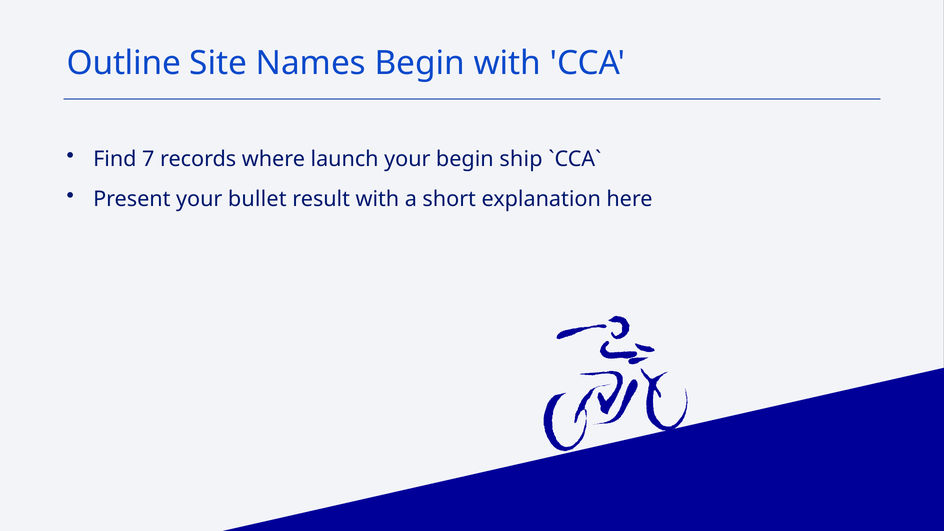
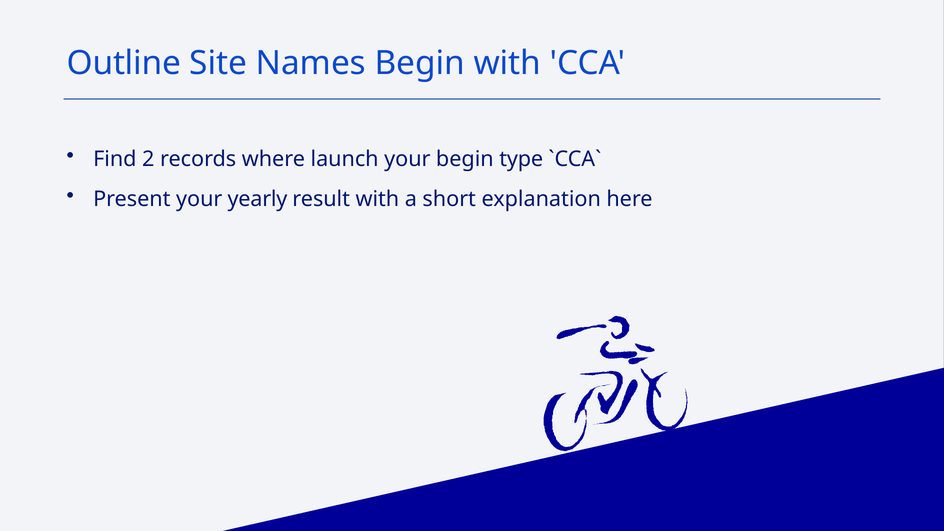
7: 7 -> 2 (148, 159)
ship: ship -> type (521, 159)
bullet: bullet -> yearly (257, 199)
